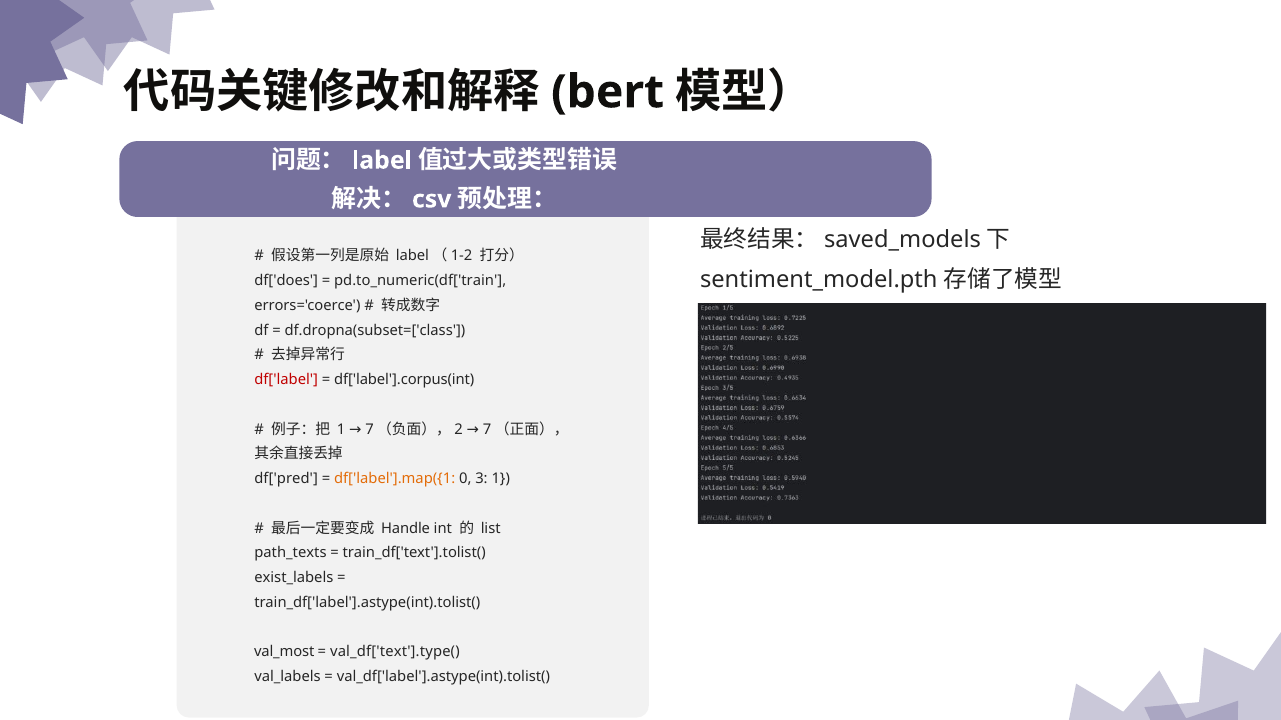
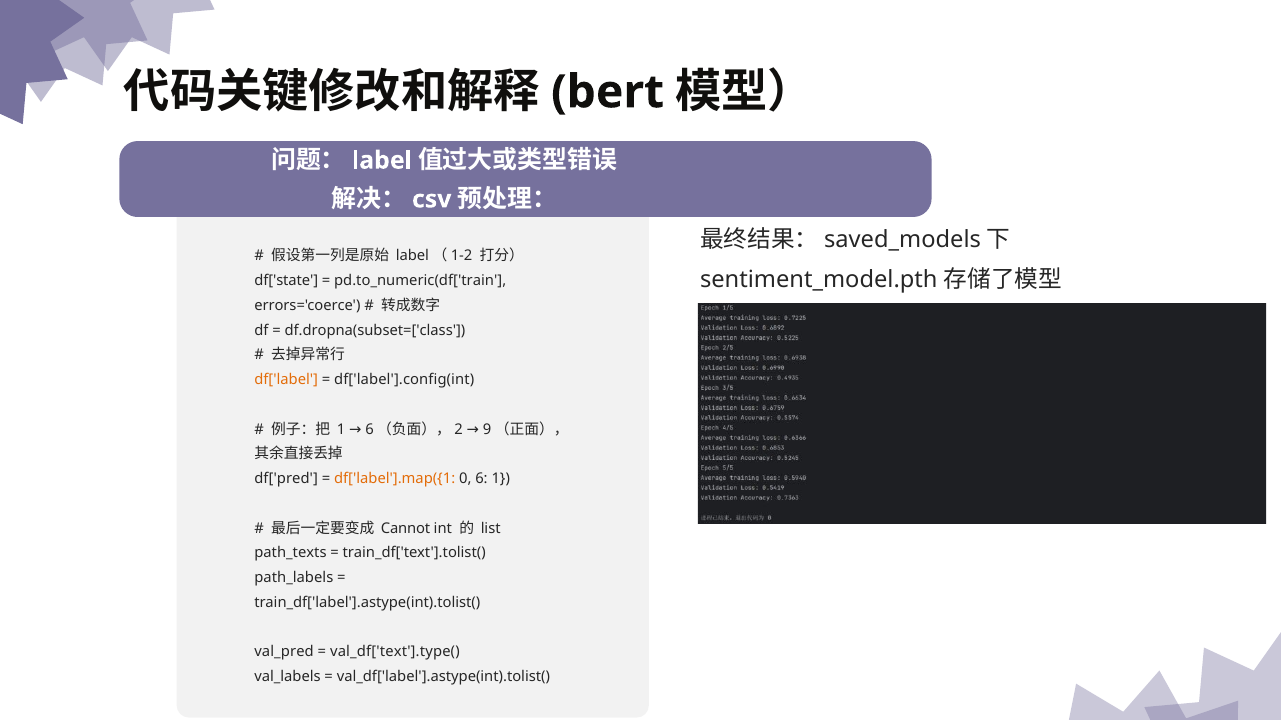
df['does: df['does -> df['state (286, 281)
df['label colour: red -> orange (286, 380)
df['label'].corpus(int: df['label'].corpus(int -> df['label'].config(int (404, 380)
7: 7 -> 9 (487, 430)
1 7: 7 -> 6 (370, 430)
0 3: 3 -> 6 (481, 479)
Handle: Handle -> Cannot (406, 529)
exist_labels: exist_labels -> path_labels (294, 578)
val_most: val_most -> val_pred (284, 652)
